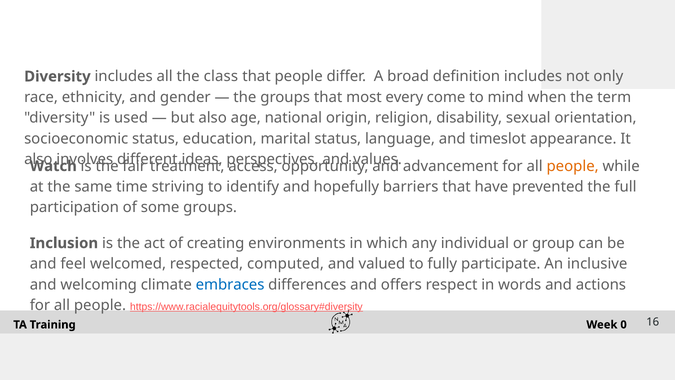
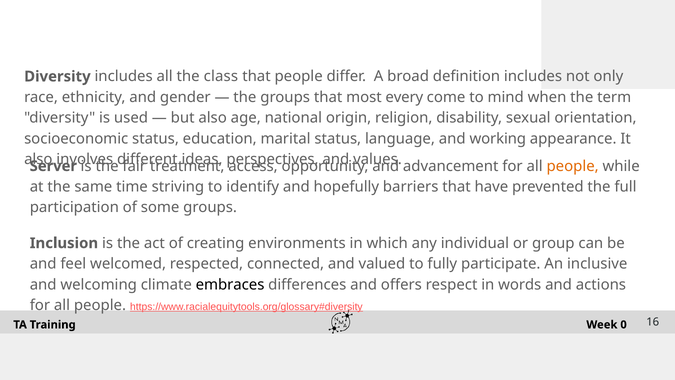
timeslot: timeslot -> working (498, 138)
Watch: Watch -> Server (53, 166)
computed: computed -> connected (286, 264)
embraces colour: blue -> black (230, 284)
